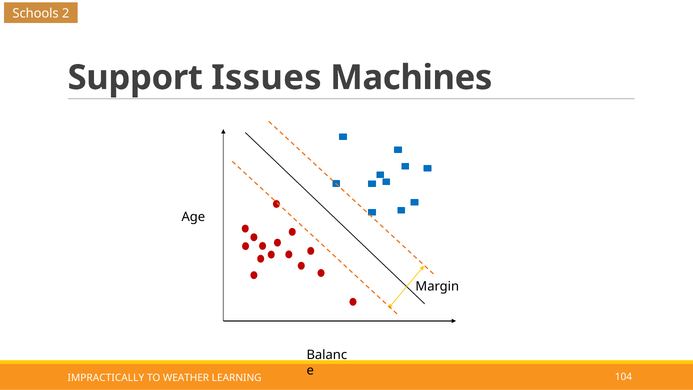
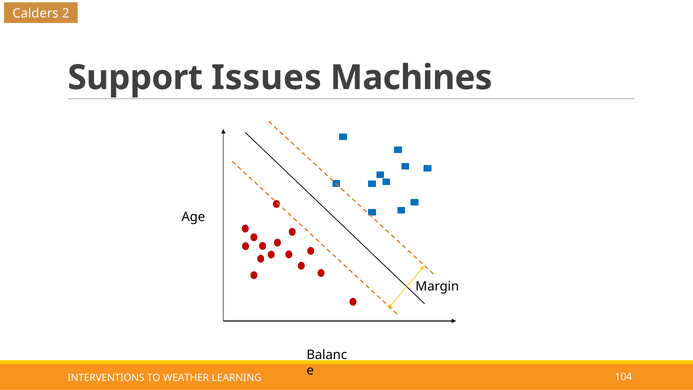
Schools: Schools -> Calders (36, 13)
IMPRACTICALLY: IMPRACTICALLY -> INTERVENTIONS (106, 378)
